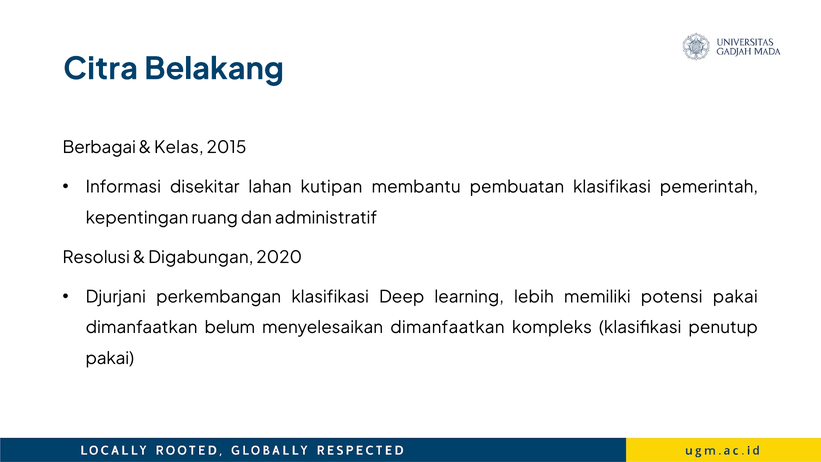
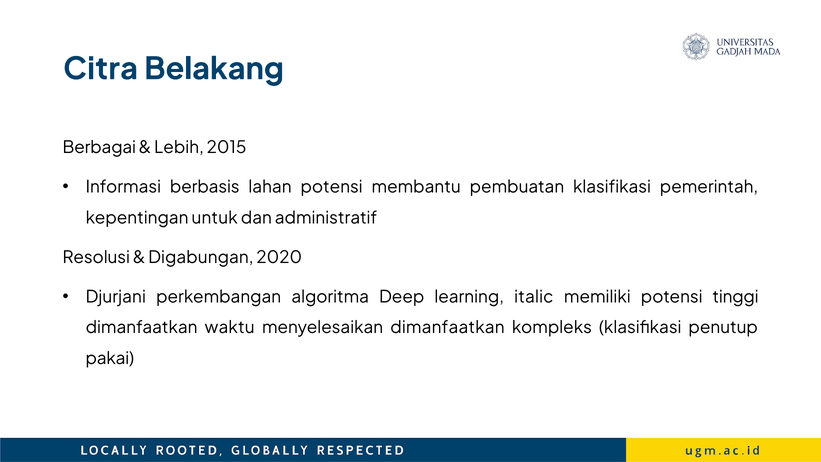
Kelas: Kelas -> Lebih (179, 148)
disekitar: disekitar -> berbasis (205, 187)
lahan kutipan: kutipan -> potensi (332, 187)
ruang: ruang -> untuk (215, 218)
perkembangan klasifikasi: klasifikasi -> algoritma (330, 297)
lebih: lebih -> italic (534, 297)
potensi pakai: pakai -> tinggi (736, 297)
belum: belum -> waktu (230, 328)
